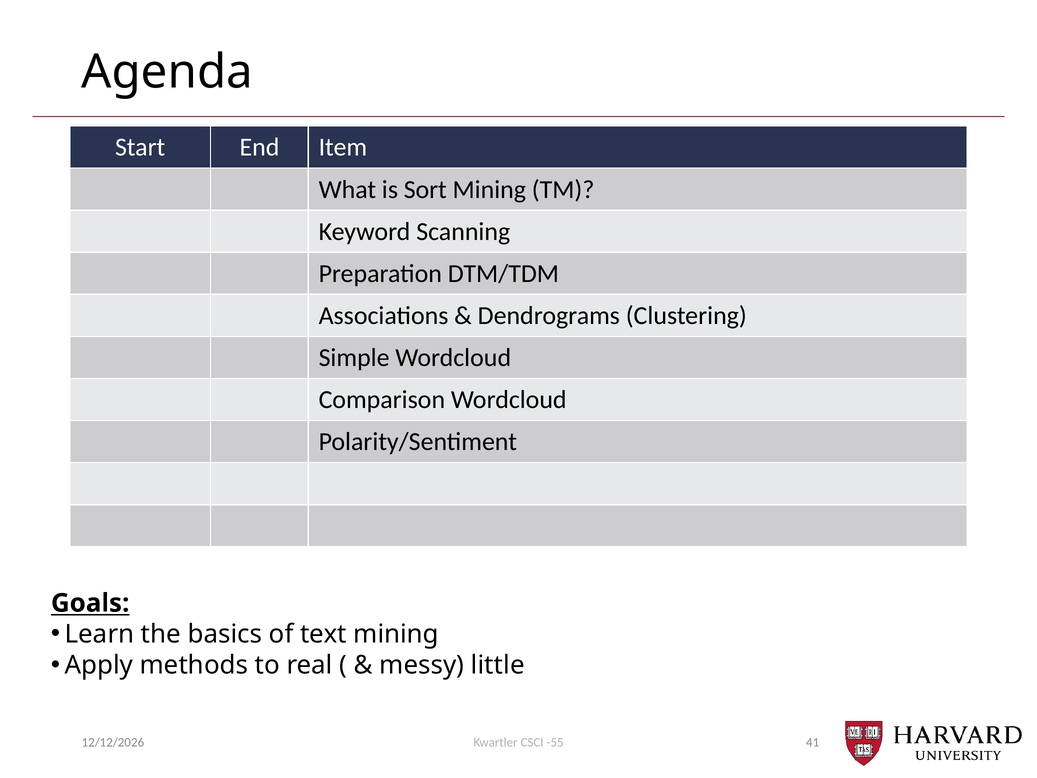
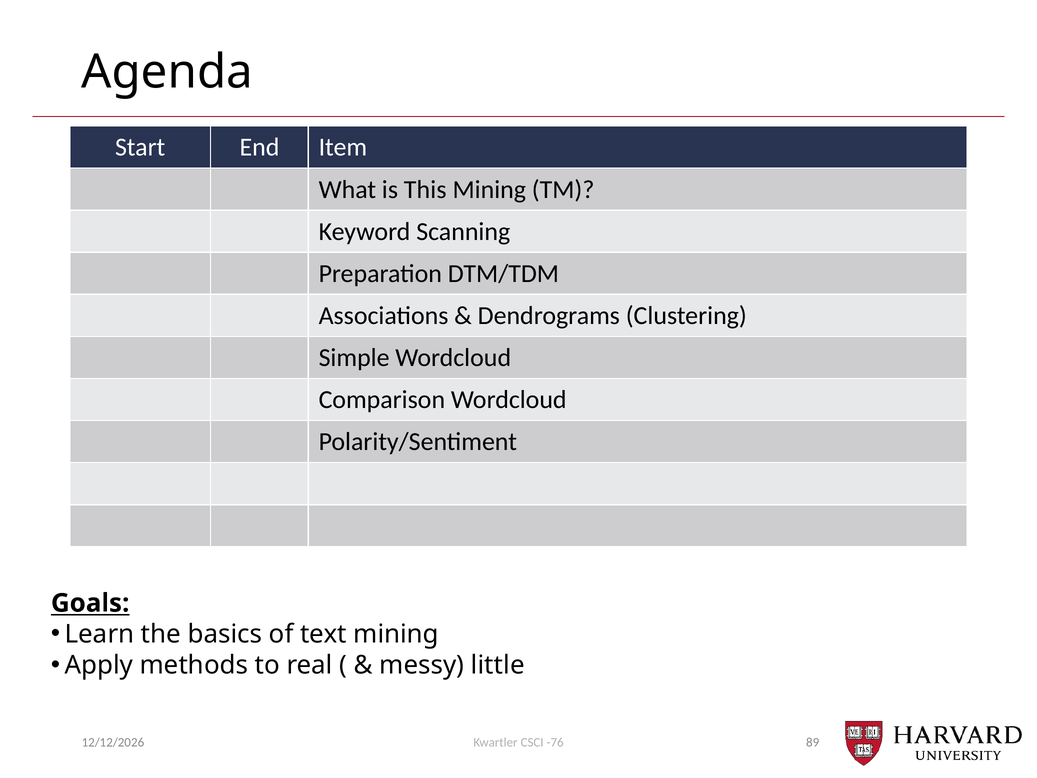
Sort: Sort -> This (425, 189)
41: 41 -> 89 (813, 742)
-55: -55 -> -76 (555, 742)
